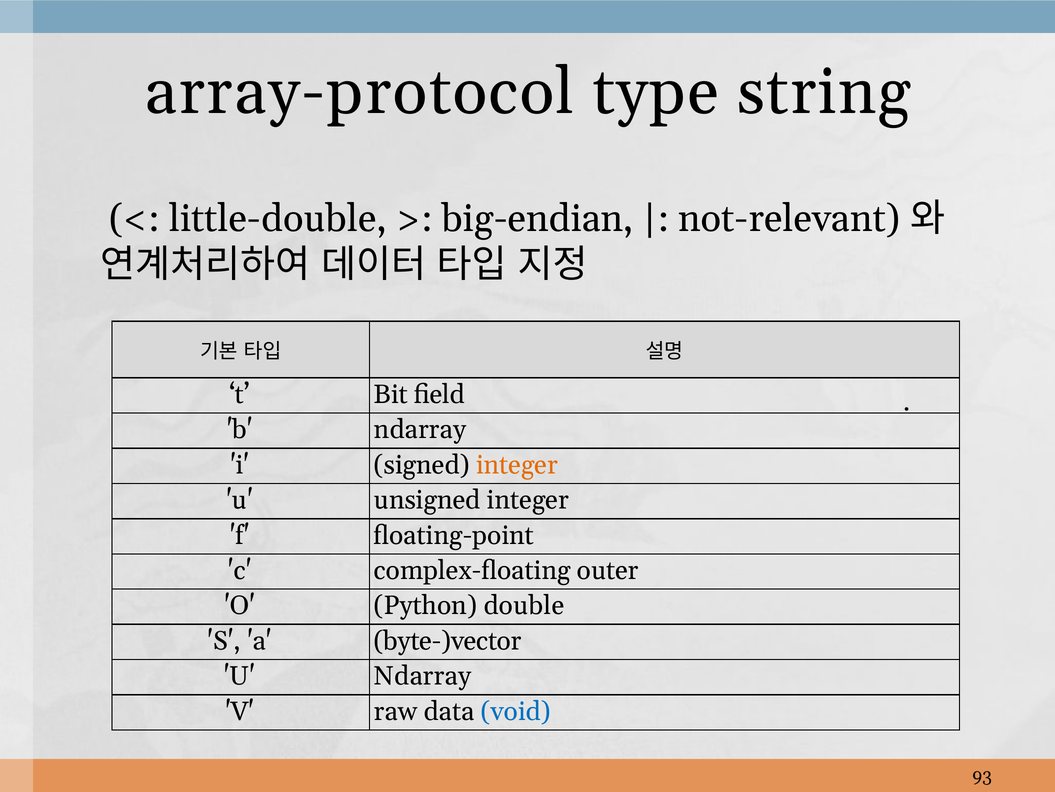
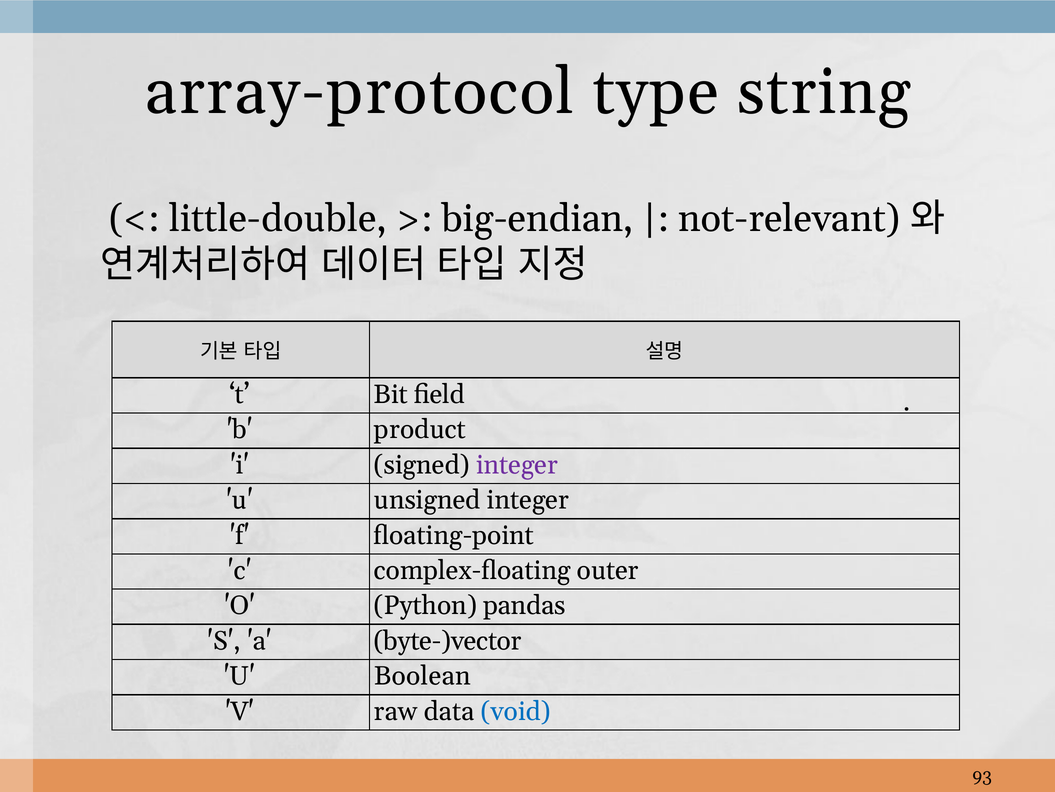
b ndarray: ndarray -> product (420, 429)
integer colour: orange -> purple (517, 464)
double: double -> pandas (524, 605)
U Ndarray: Ndarray -> Boolean (422, 676)
